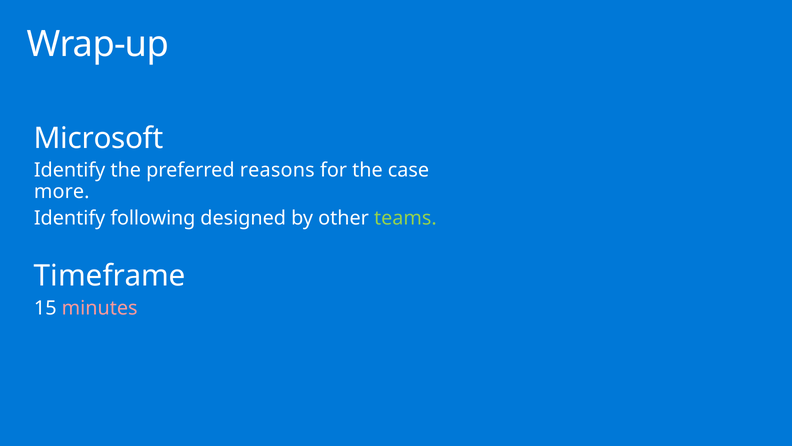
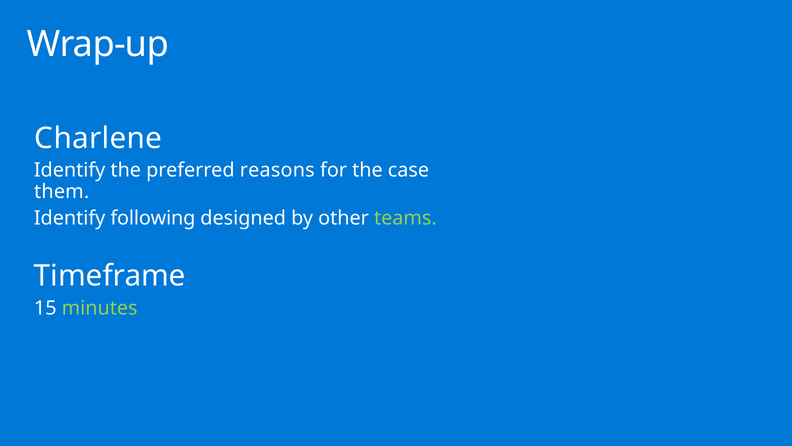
Microsoft: Microsoft -> Charlene (98, 138)
more: more -> them (62, 192)
minutes colour: pink -> light green (100, 308)
